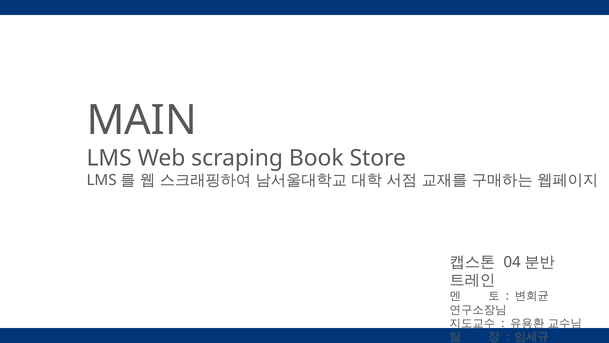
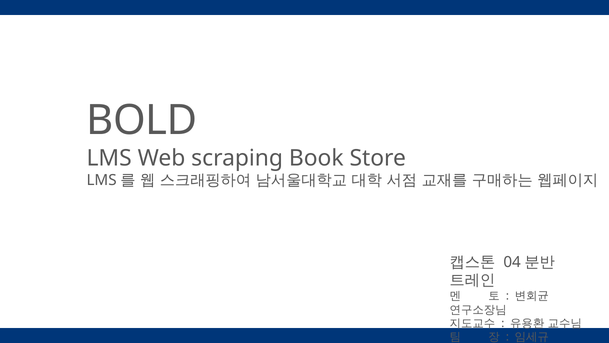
MAIN: MAIN -> BOLD (142, 120)
